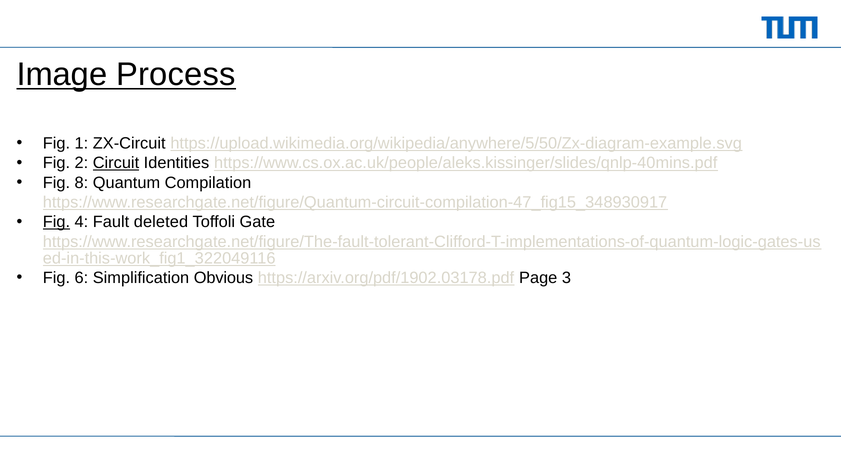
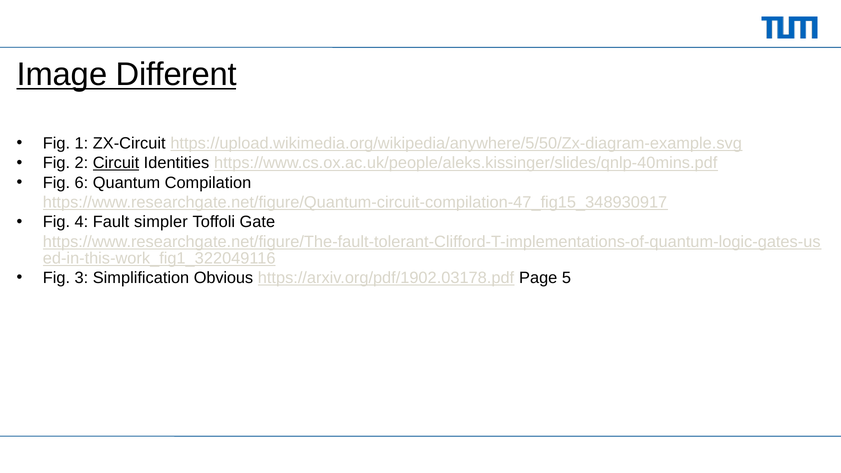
Process: Process -> Different (176, 75)
8: 8 -> 6 (81, 183)
Fig underline: present -> none (56, 222)
deleted: deleted -> simpler (161, 222)
6: 6 -> 3 (81, 278)
3: 3 -> 5 (566, 278)
